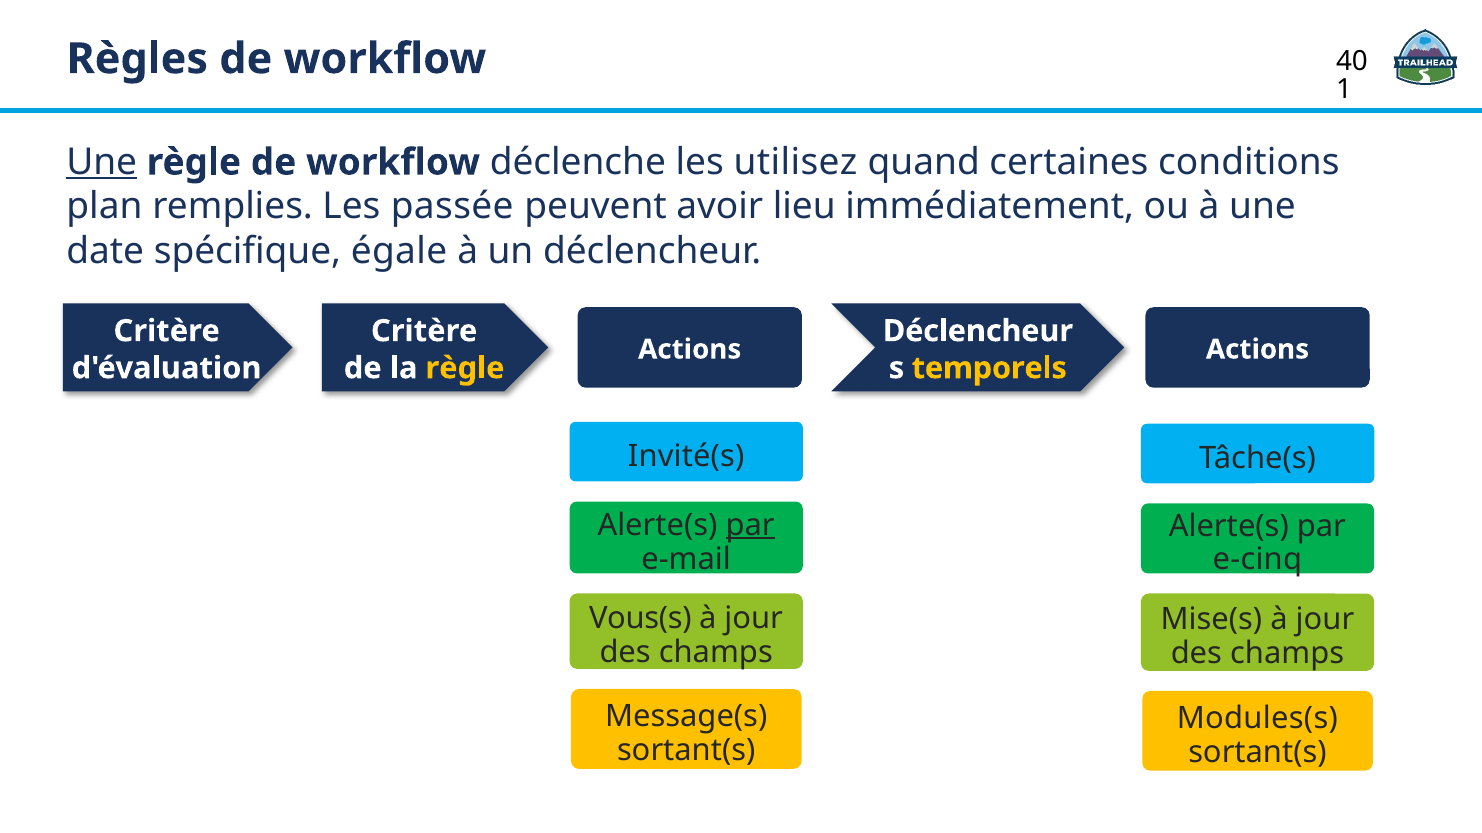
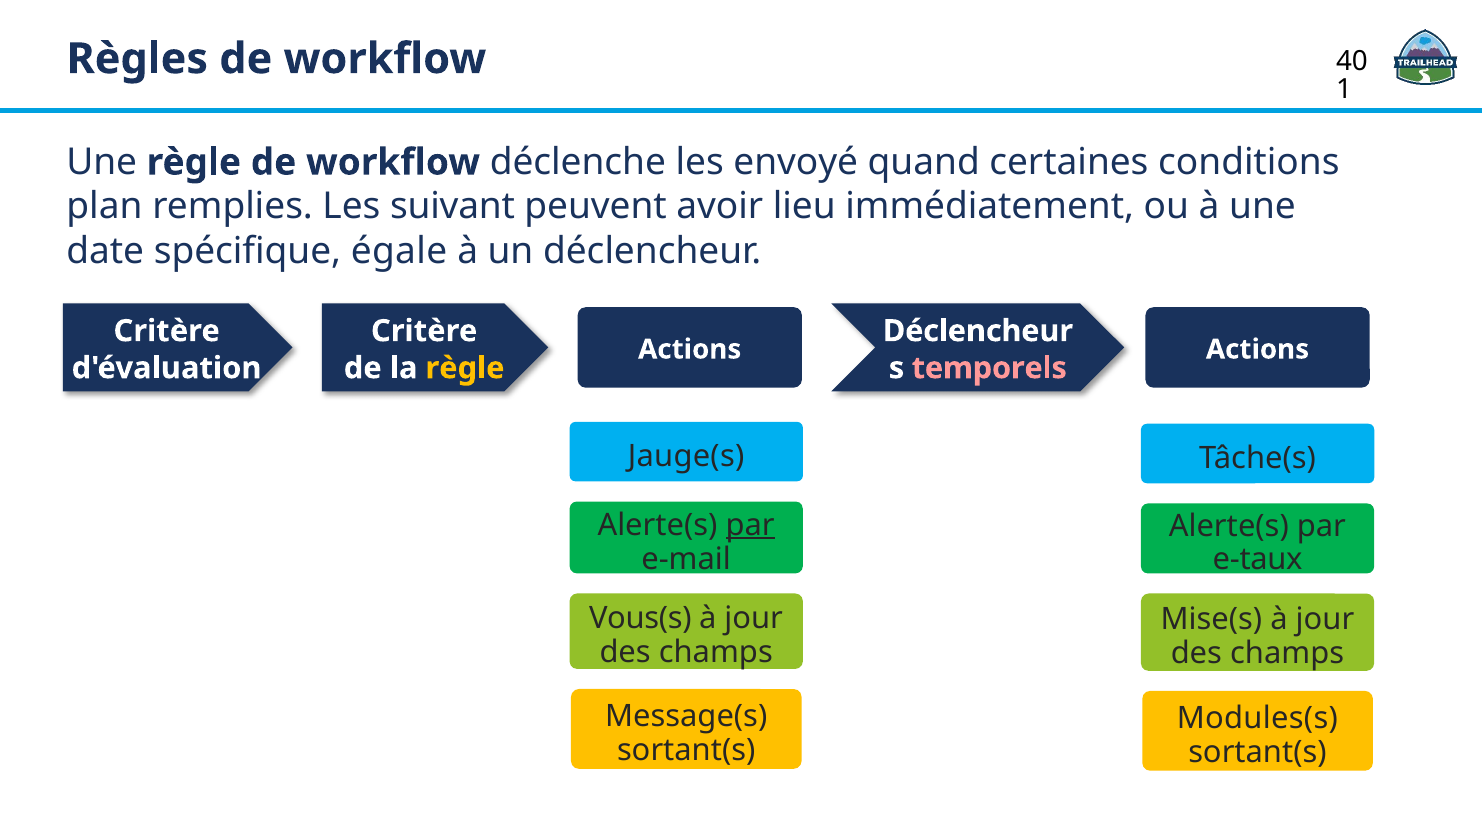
Une underline: present -> none (102, 162)
utilisez: utilisez -> envoyé (796, 162)
passée: passée -> suivant (453, 207)
temporels colour: yellow -> pink (989, 368)
Invité(s: Invité(s -> Jauge(s (686, 456)
e-cinq: e-cinq -> e-taux (1258, 560)
